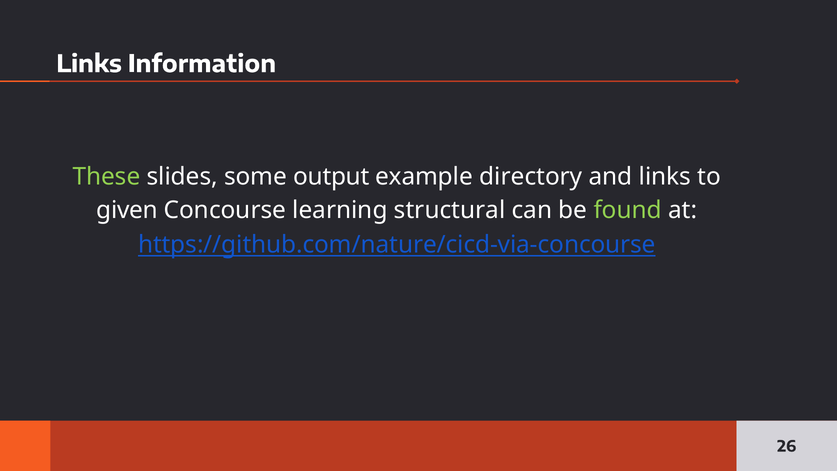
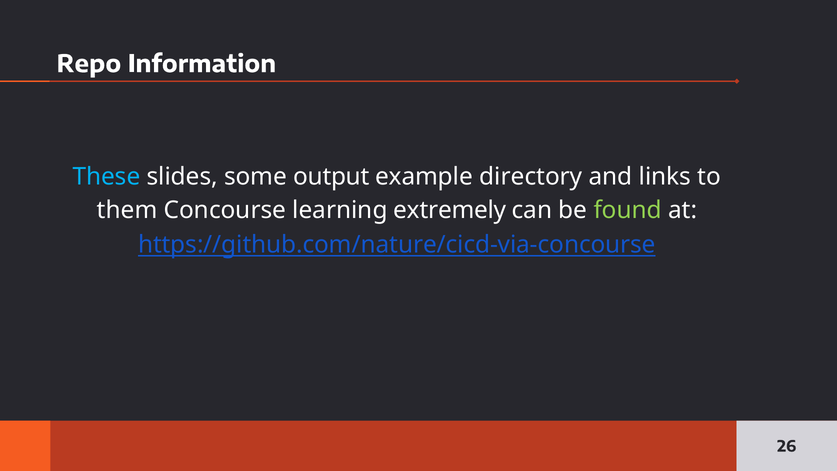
Links: Links -> Repo (89, 64)
These colour: light green -> light blue (106, 176)
given: given -> them (127, 210)
structural: structural -> extremely (450, 210)
